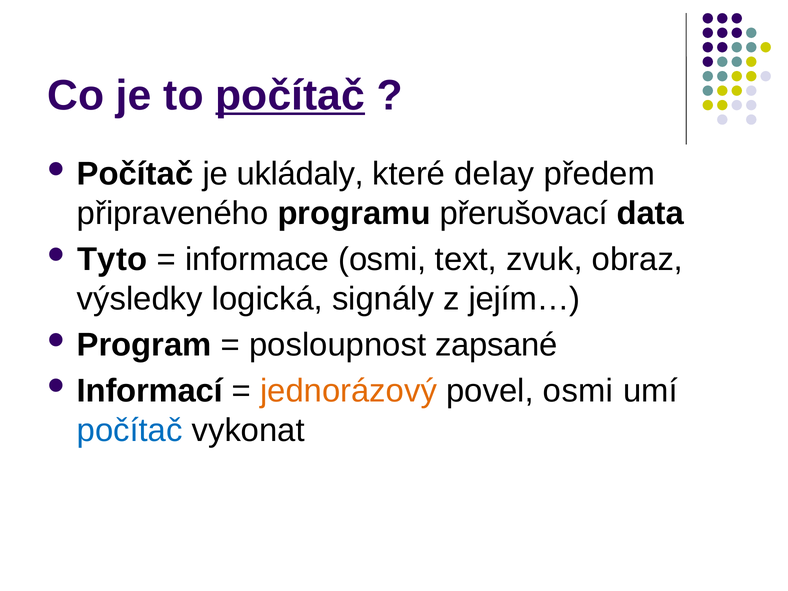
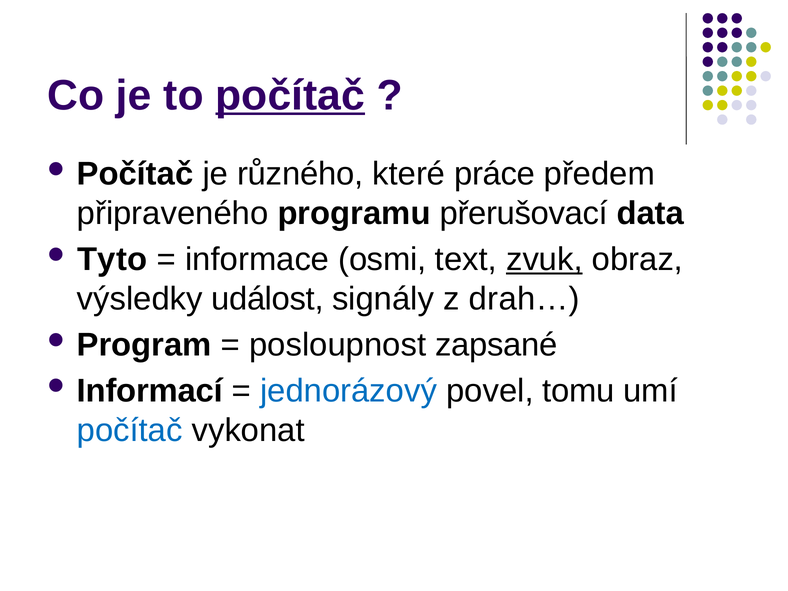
ukládaly: ukládaly -> různého (300, 174)
delay: delay -> práce (495, 174)
zvuk underline: none -> present (544, 259)
logická: logická -> událost (268, 299)
jejím…: jejím… -> drah… (524, 299)
jednorázový colour: orange -> blue (348, 391)
povel osmi: osmi -> tomu (578, 391)
